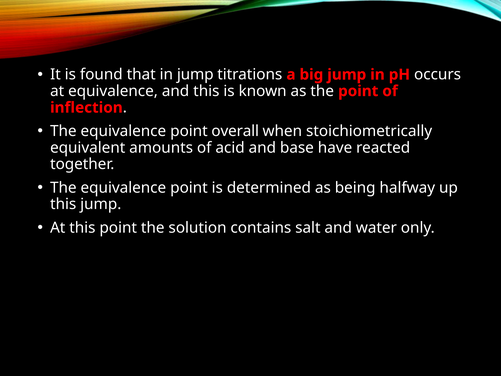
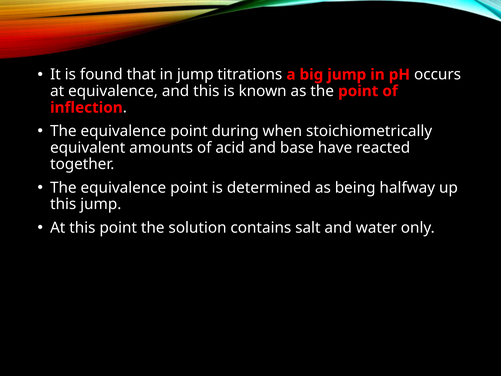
overall: overall -> during (235, 131)
